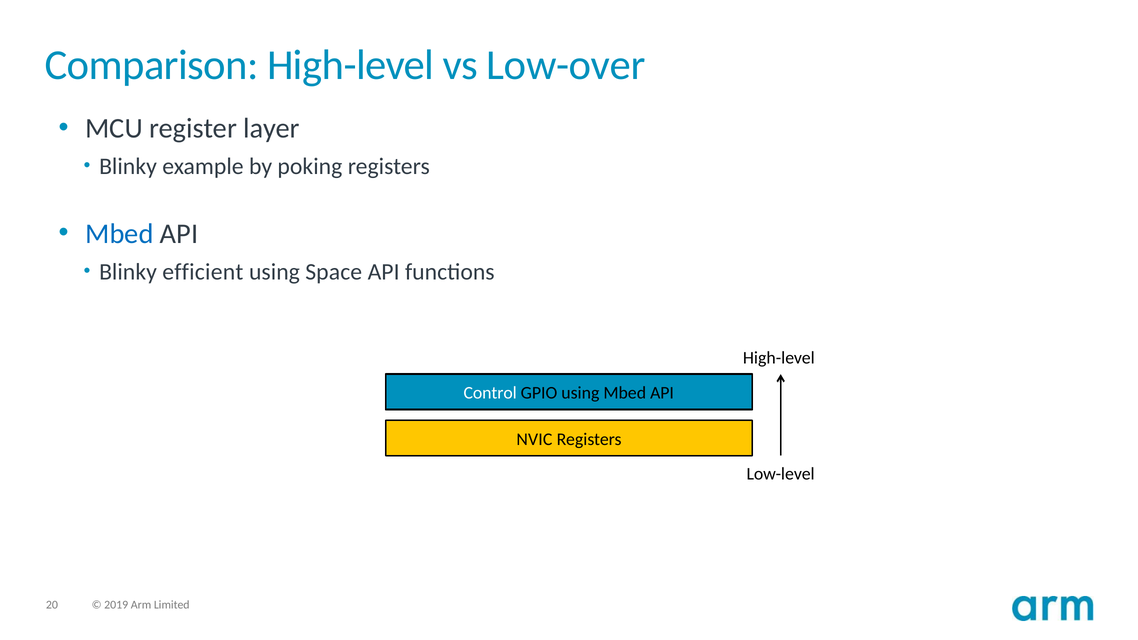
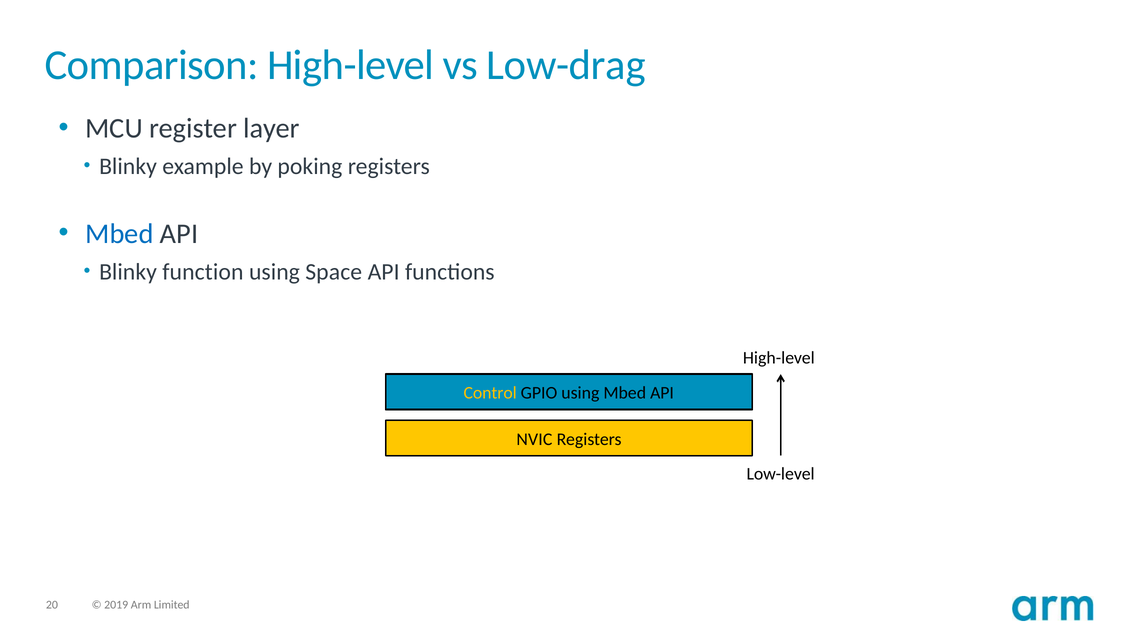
Low-over: Low-over -> Low-drag (566, 65)
efficient: efficient -> function (203, 272)
Control colour: white -> yellow (490, 393)
